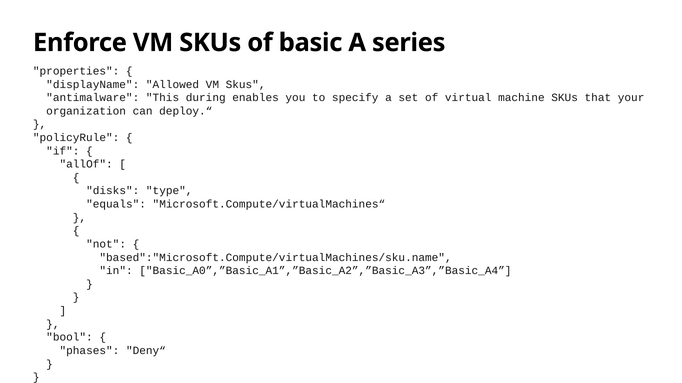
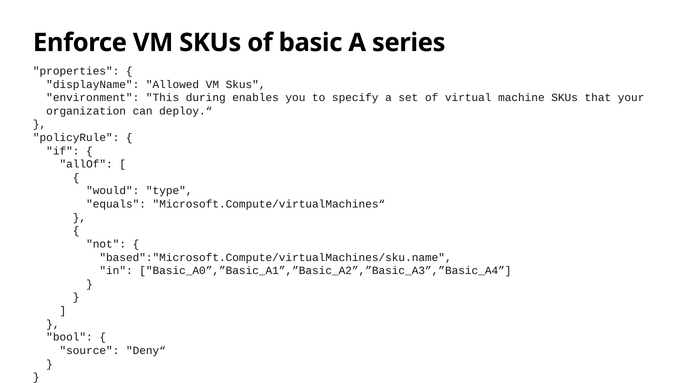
antimalware: antimalware -> environment (93, 98)
disks: disks -> would (113, 191)
phases: phases -> source (89, 351)
